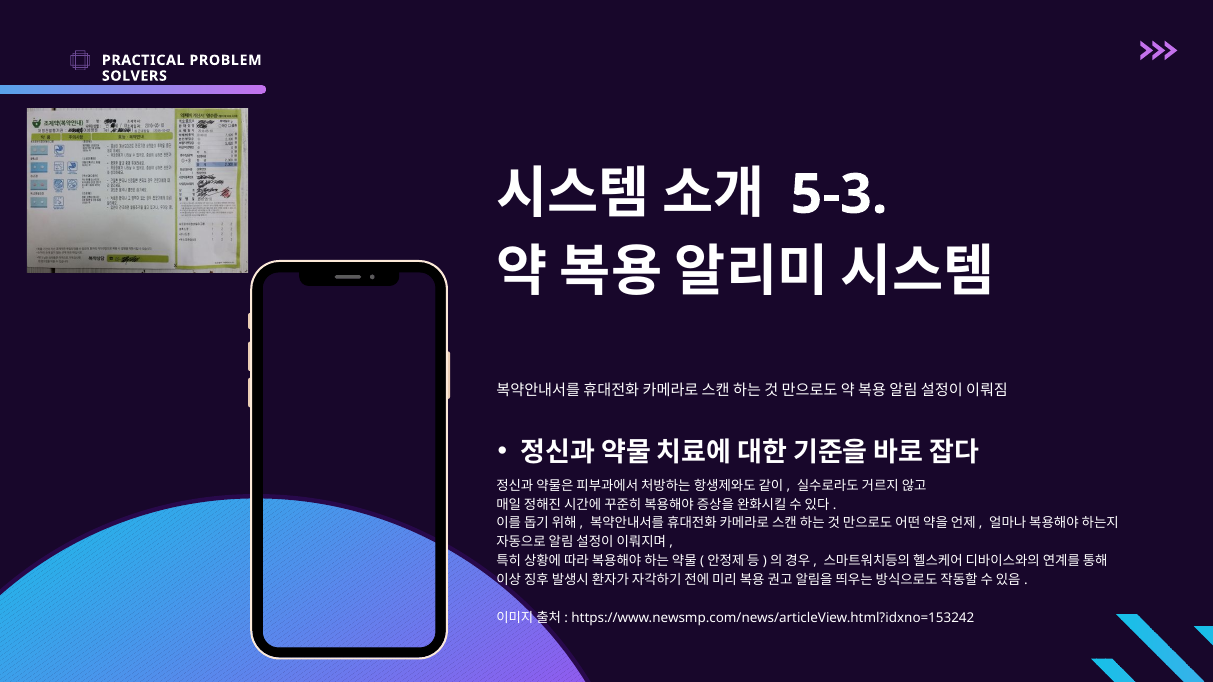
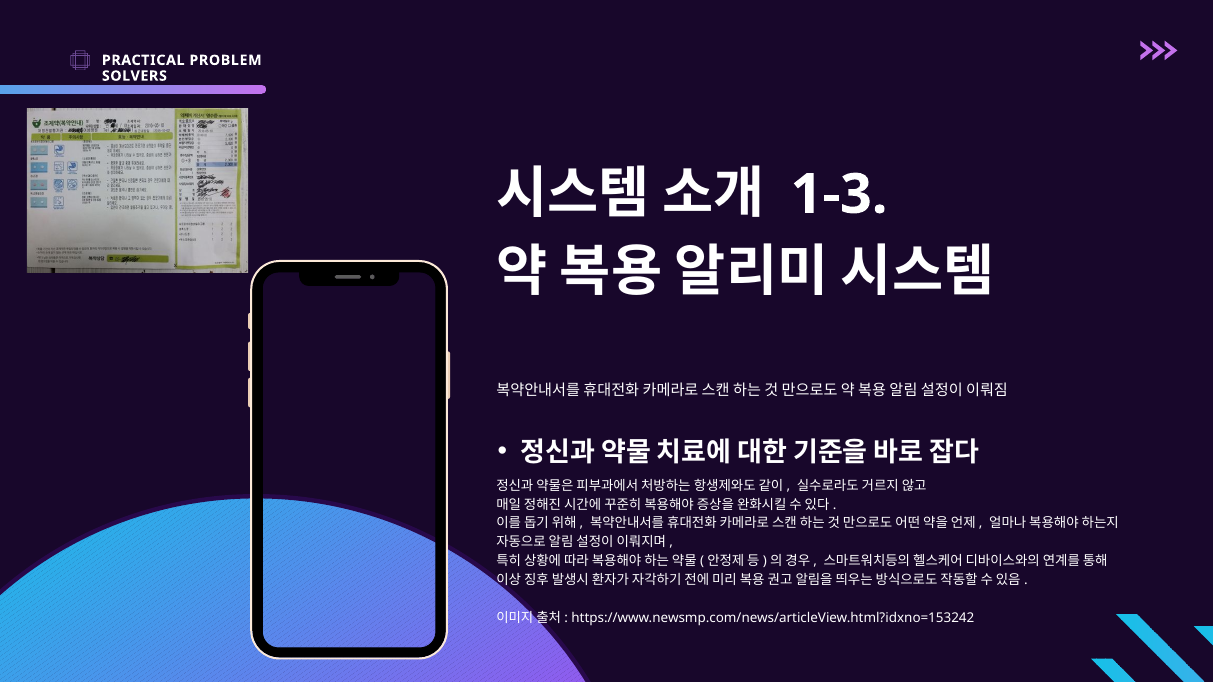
5-3: 5-3 -> 1-3 (839, 195)
